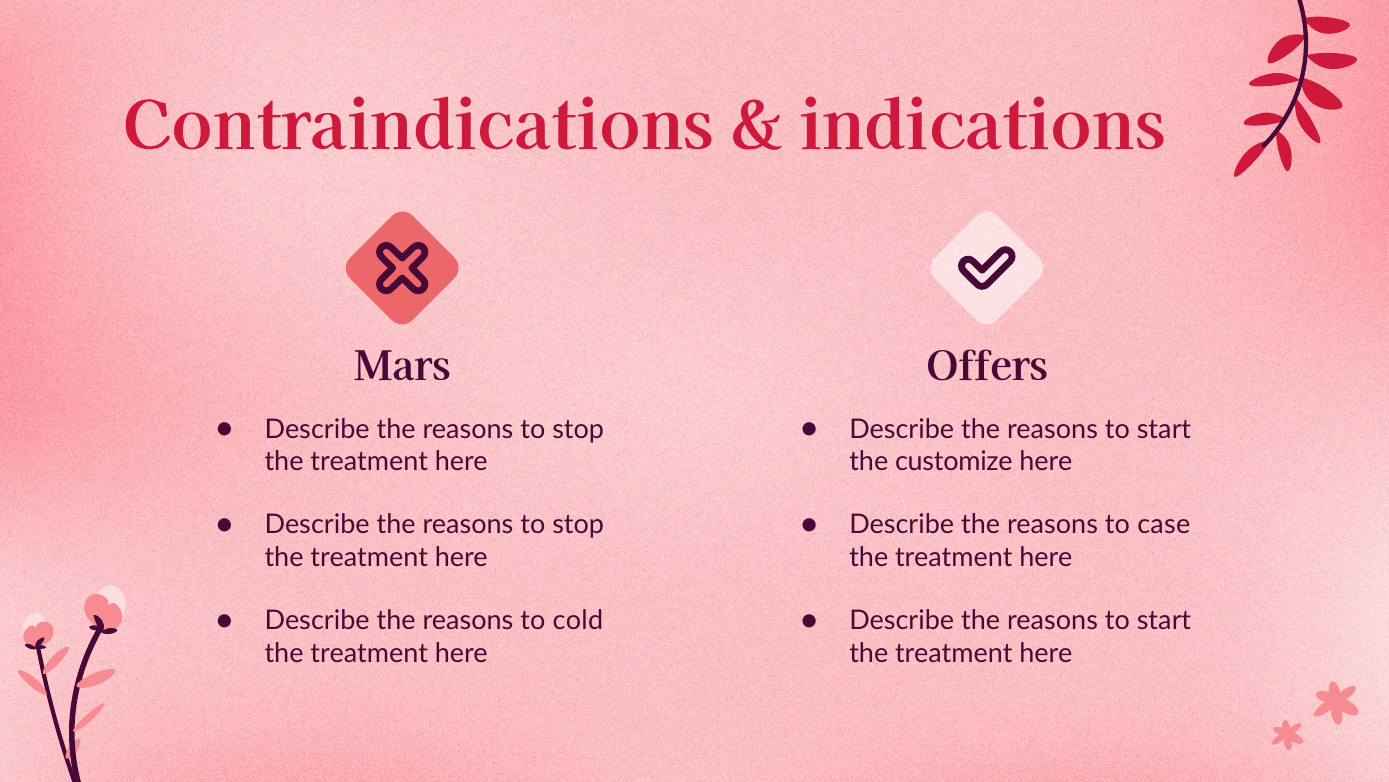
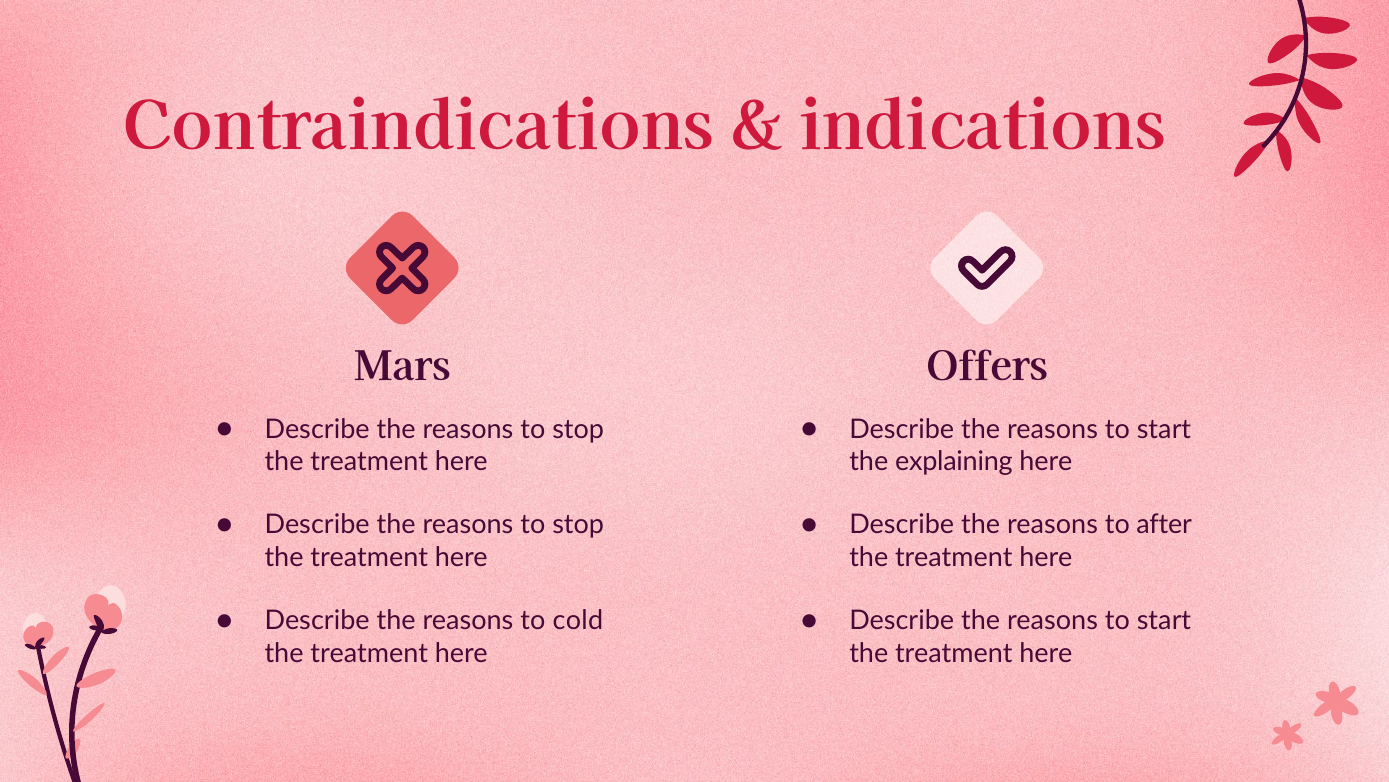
customize: customize -> explaining (954, 461)
case: case -> after (1164, 524)
